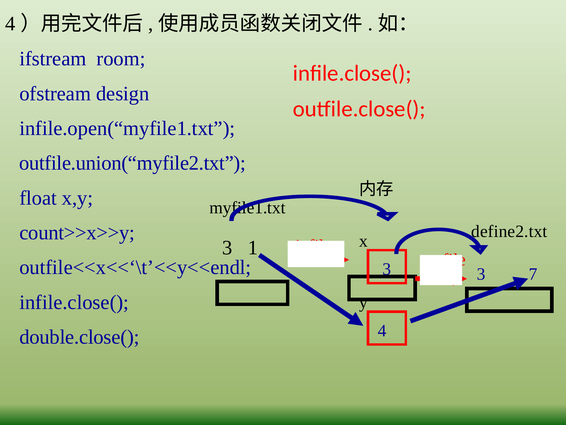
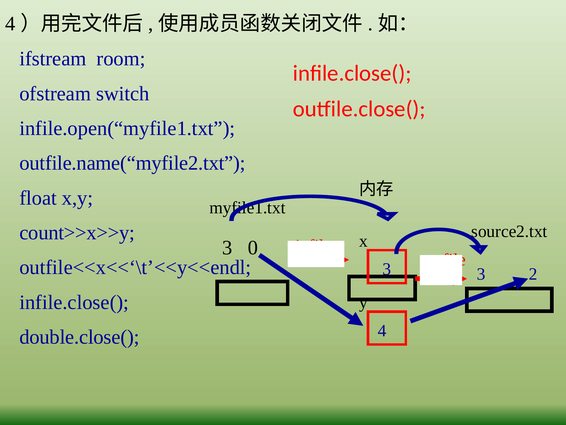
design: design -> switch (123, 93)
outfile.union(“myfile2.txt: outfile.union(“myfile2.txt -> outfile.name(“myfile2.txt (132, 163)
define2.txt: define2.txt -> source2.txt (509, 231)
1: 1 -> 0 (253, 247)
7: 7 -> 2 (533, 274)
